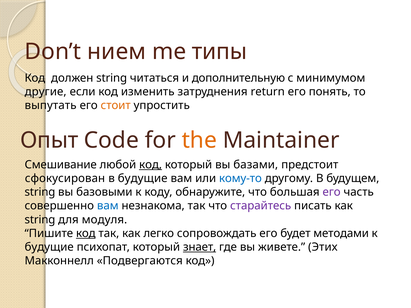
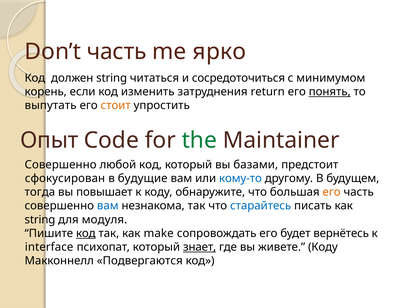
Don’t нием: нием -> часть (117, 52)
типы: типы -> ярко (219, 52)
дополнительную: дополнительную -> сосредоточиться (238, 78)
другие: другие -> корень (46, 92)
понять underline: none -> present (330, 92)
the colour: orange -> green (199, 141)
Смешивание: Смешивание -> Совершенно (61, 165)
код underline: present -> none (151, 165)
string: string -> тогда (40, 192)
базовыми: базовыми -> повышает (104, 192)
его colour: purple -> orange (332, 192)
старайтесь colour: purple -> blue (261, 206)
легко: легко -> make (159, 233)
методами: методами -> вернётесь (341, 233)
будущие: будущие -> interface (49, 247)
живете Этих: Этих -> Коду (323, 247)
